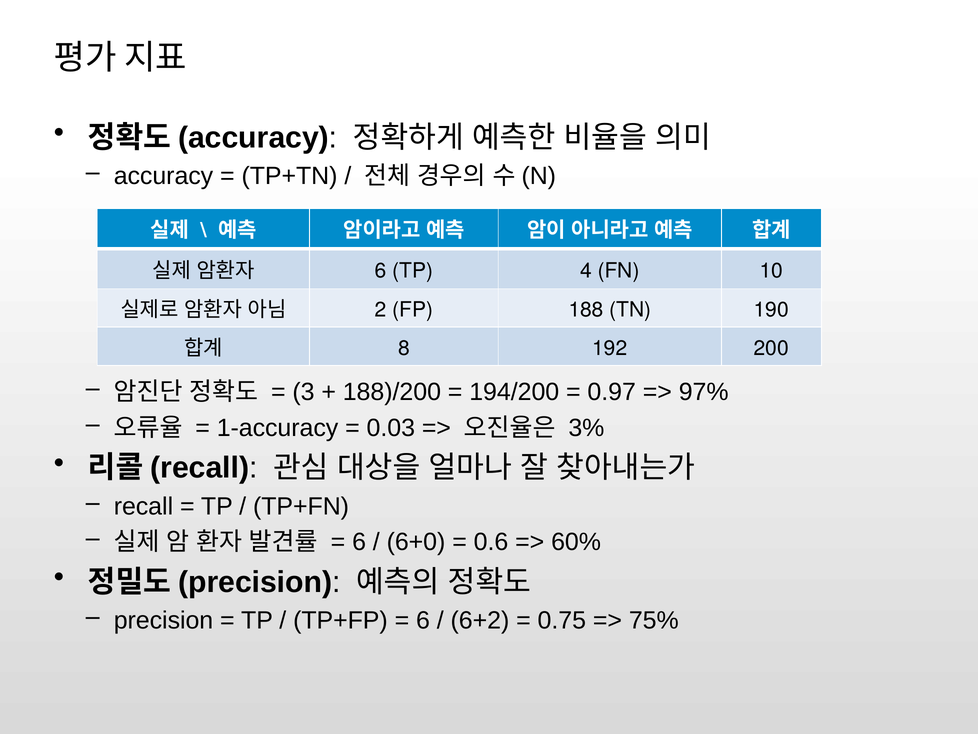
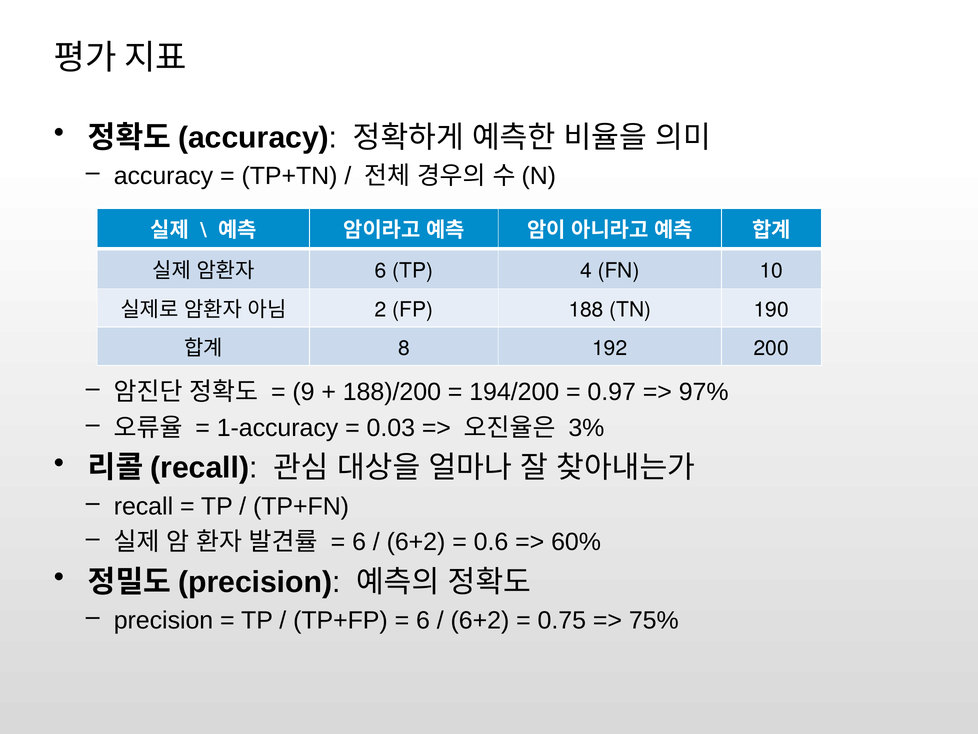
3: 3 -> 9 (303, 392)
6+0: 6+0 -> 6+2 (416, 542)
